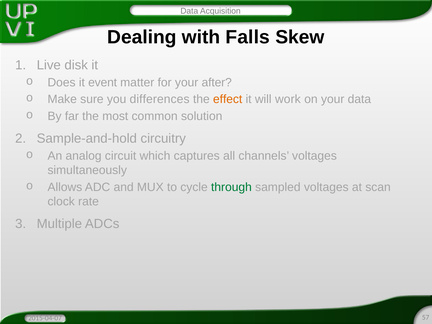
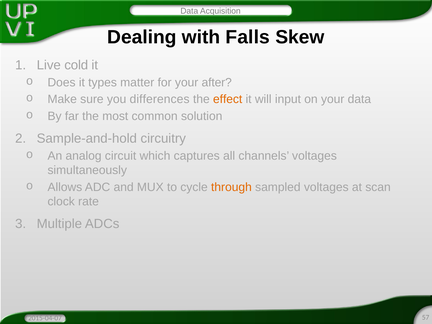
disk: disk -> cold (76, 65)
event: event -> types (103, 82)
work: work -> input (288, 99)
through colour: green -> orange (231, 187)
